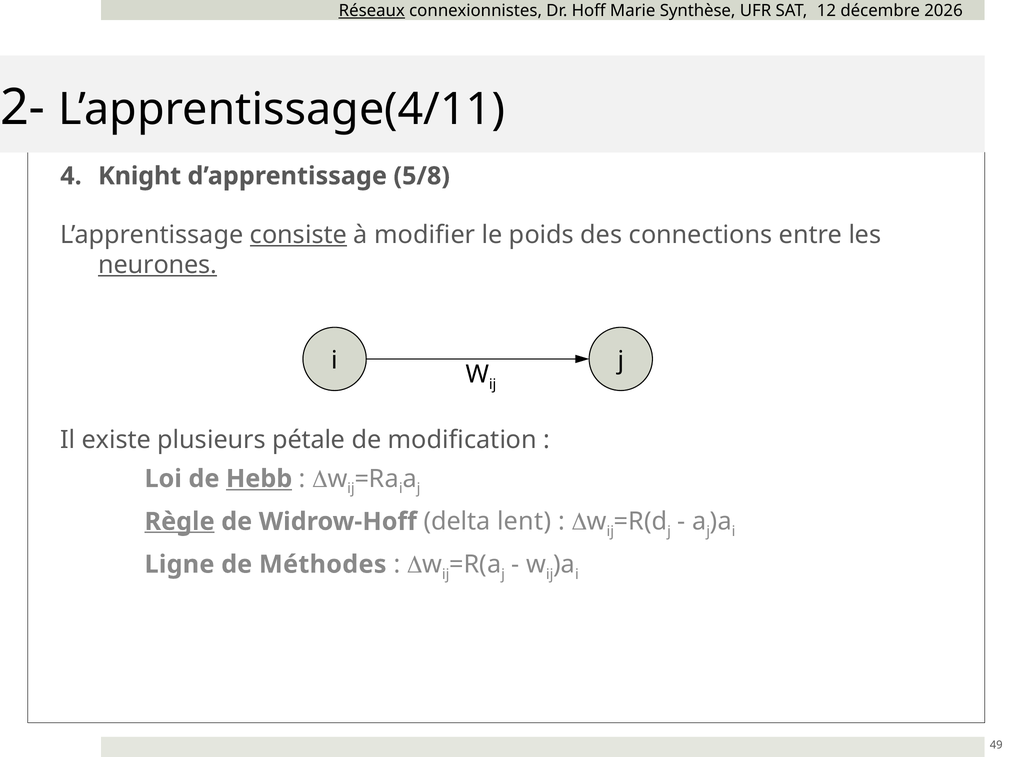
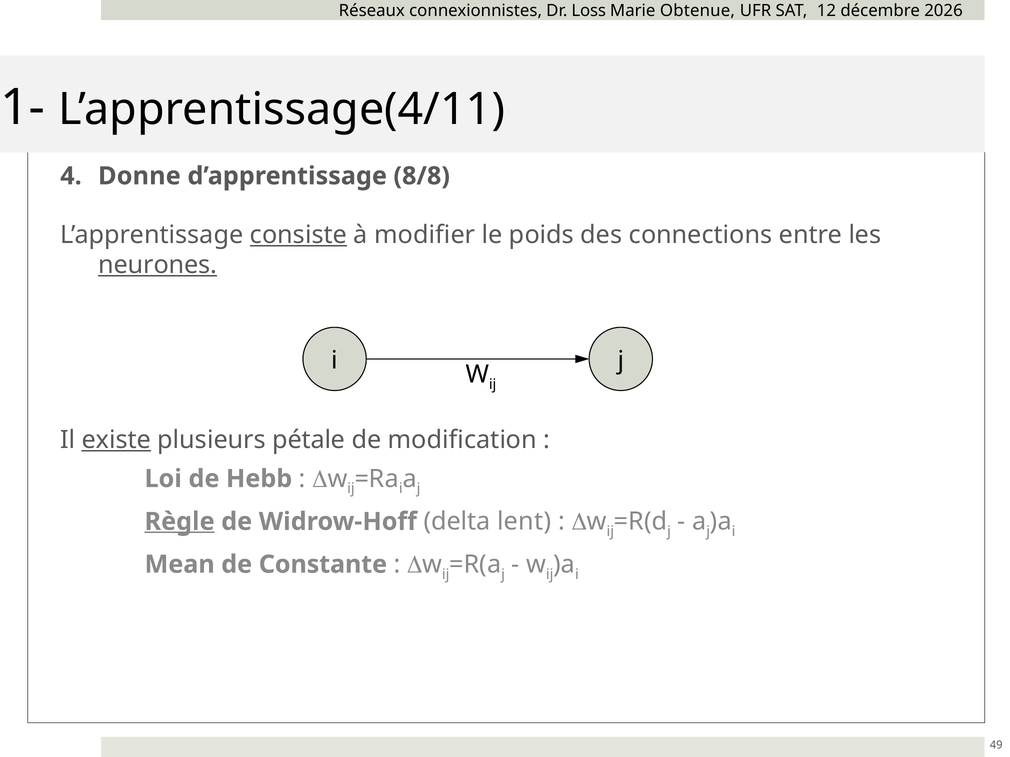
Réseaux underline: present -> none (372, 11)
Hoff: Hoff -> Loss (589, 11)
Synthèse: Synthèse -> Obtenue (697, 11)
2-: 2- -> 1- (23, 108)
Knight: Knight -> Donne (139, 176)
5/8: 5/8 -> 8/8 (422, 176)
existe underline: none -> present (116, 440)
Hebb underline: present -> none (259, 479)
Ligne: Ligne -> Mean (180, 565)
Méthodes: Méthodes -> Constante (323, 565)
